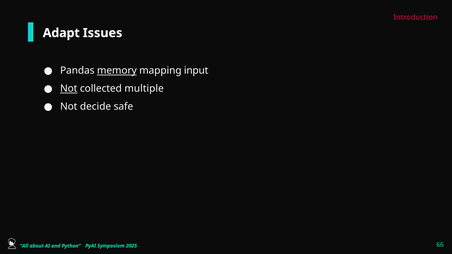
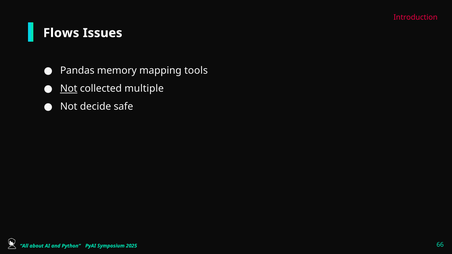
Adapt: Adapt -> Flows (61, 33)
memory underline: present -> none (117, 71)
input: input -> tools (196, 71)
